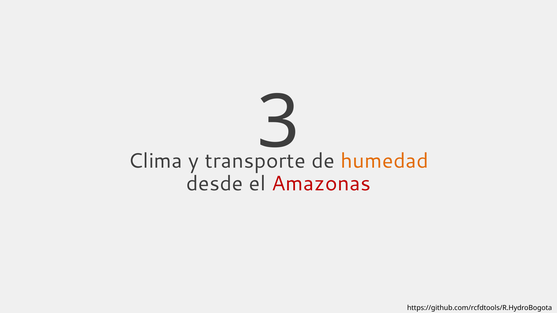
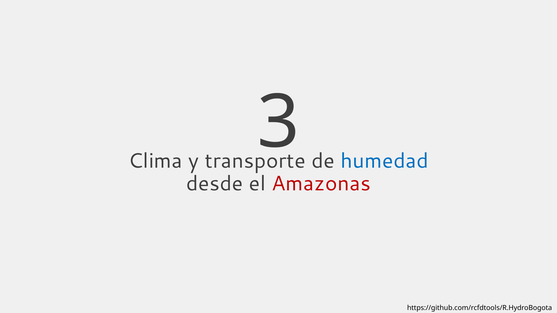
humedad colour: orange -> blue (385, 161)
